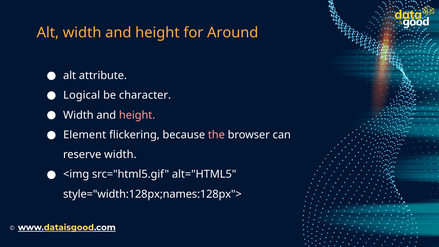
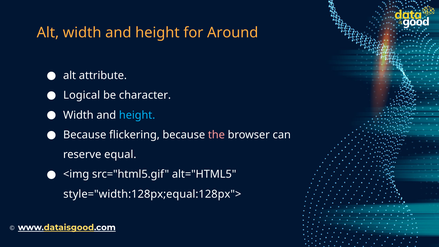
height colour: pink -> light blue (137, 115)
Element: Element -> Because (85, 135)
reserve width: width -> equal (120, 155)
style="width:128px;names:128px">: style="width:128px;names:128px"> -> style="width:128px;equal:128px"> (152, 194)
